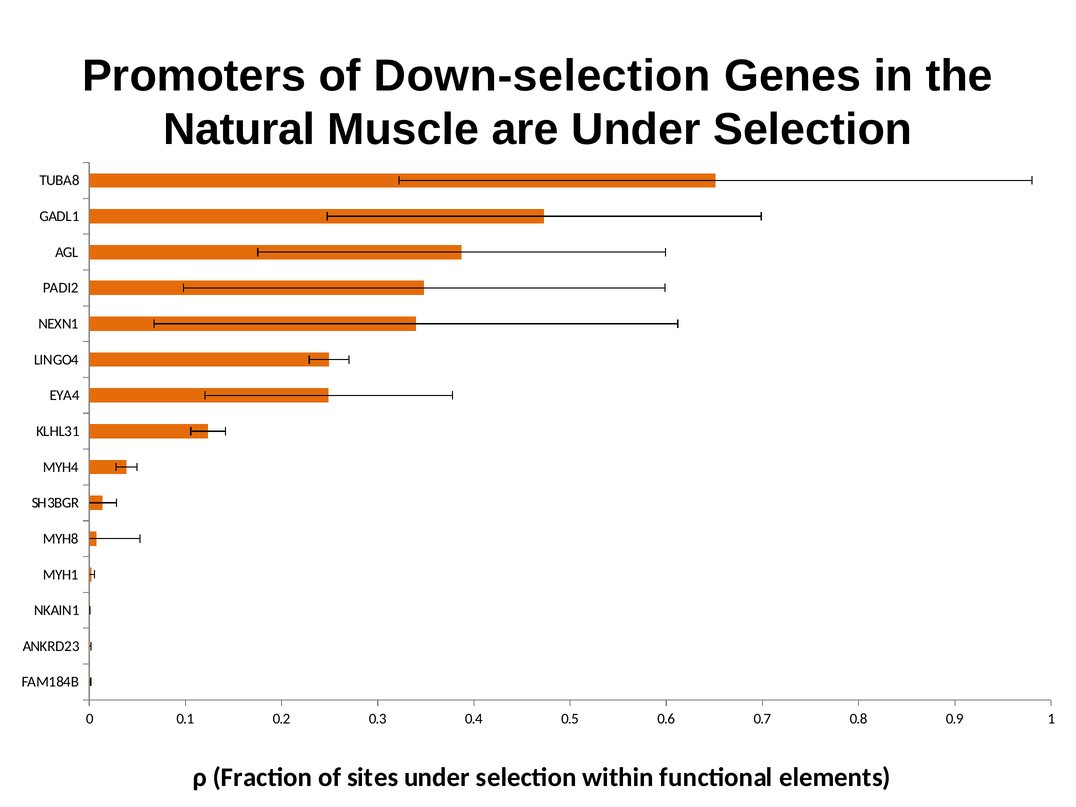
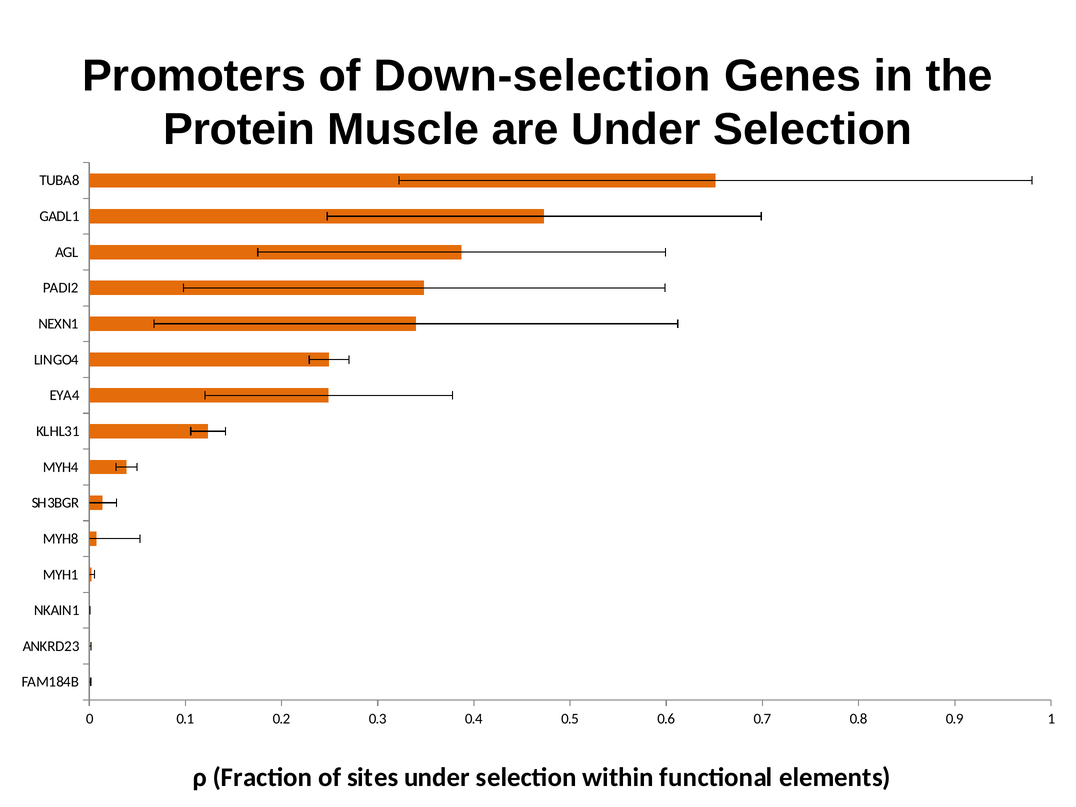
Natural: Natural -> Protein (239, 130)
